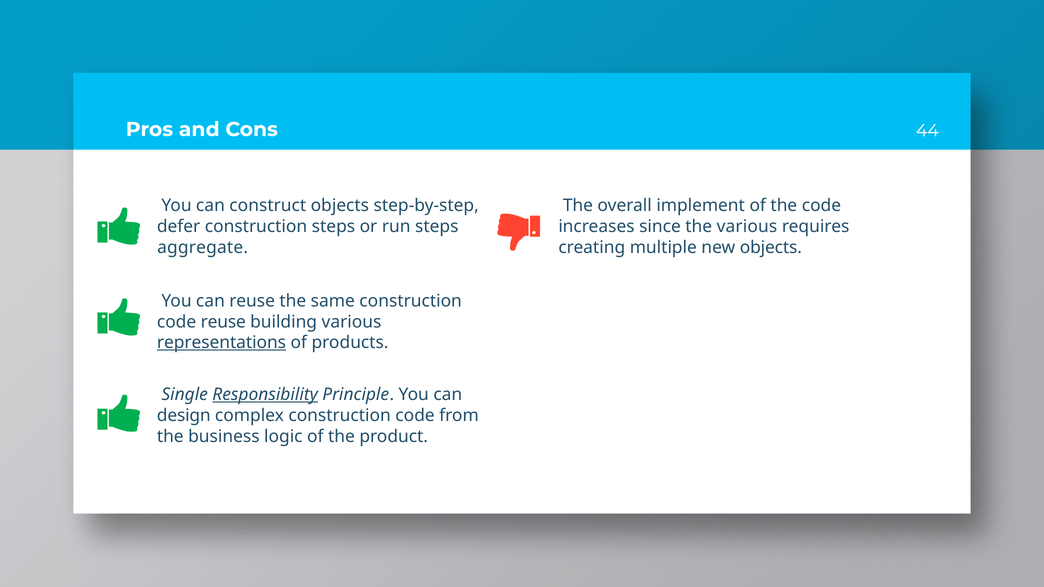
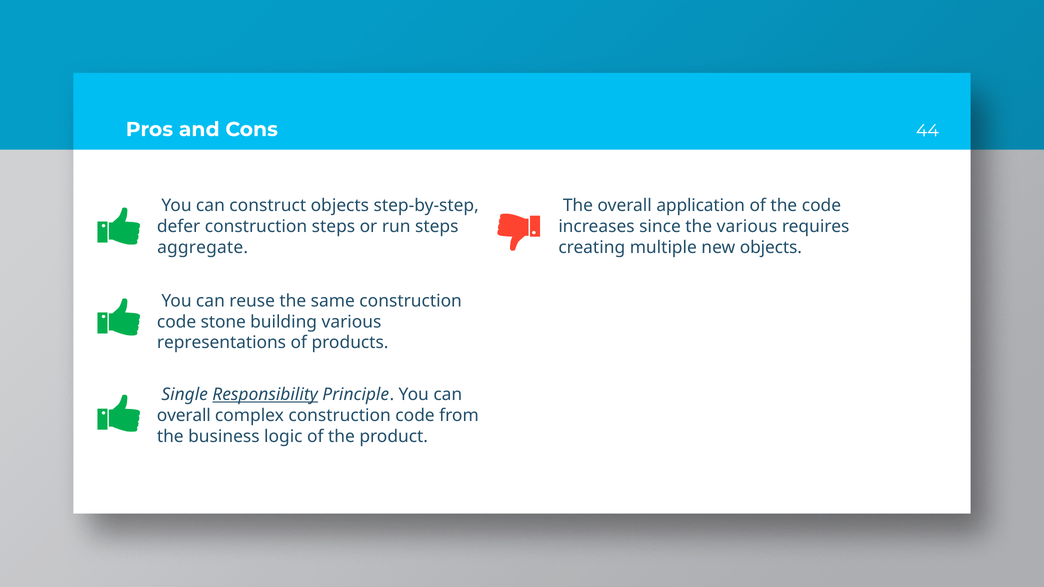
implement: implement -> application (701, 206)
code reuse: reuse -> stone (223, 322)
representations underline: present -> none (221, 343)
design: design -> overall (184, 416)
